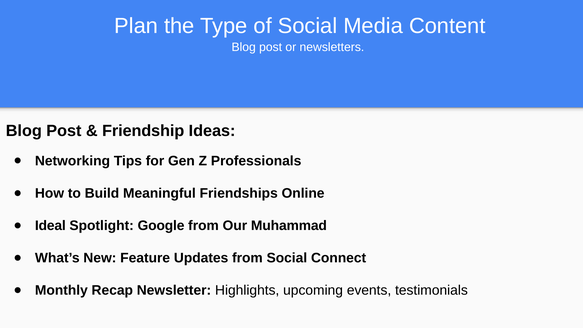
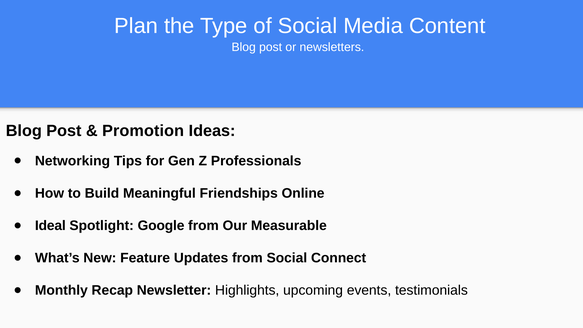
Friendship: Friendship -> Promotion (143, 131)
Muhammad: Muhammad -> Measurable (289, 226)
